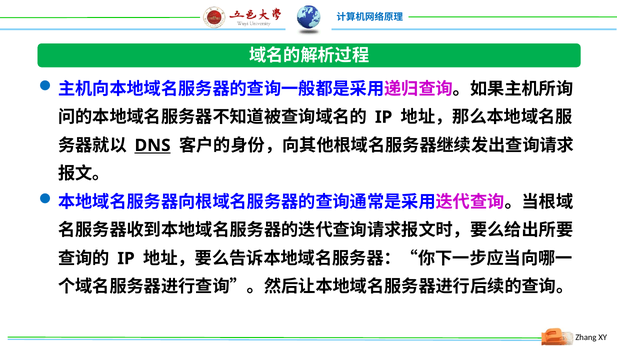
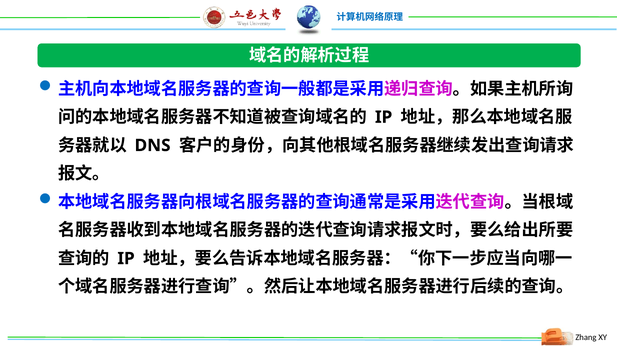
DNS underline: present -> none (153, 145)
